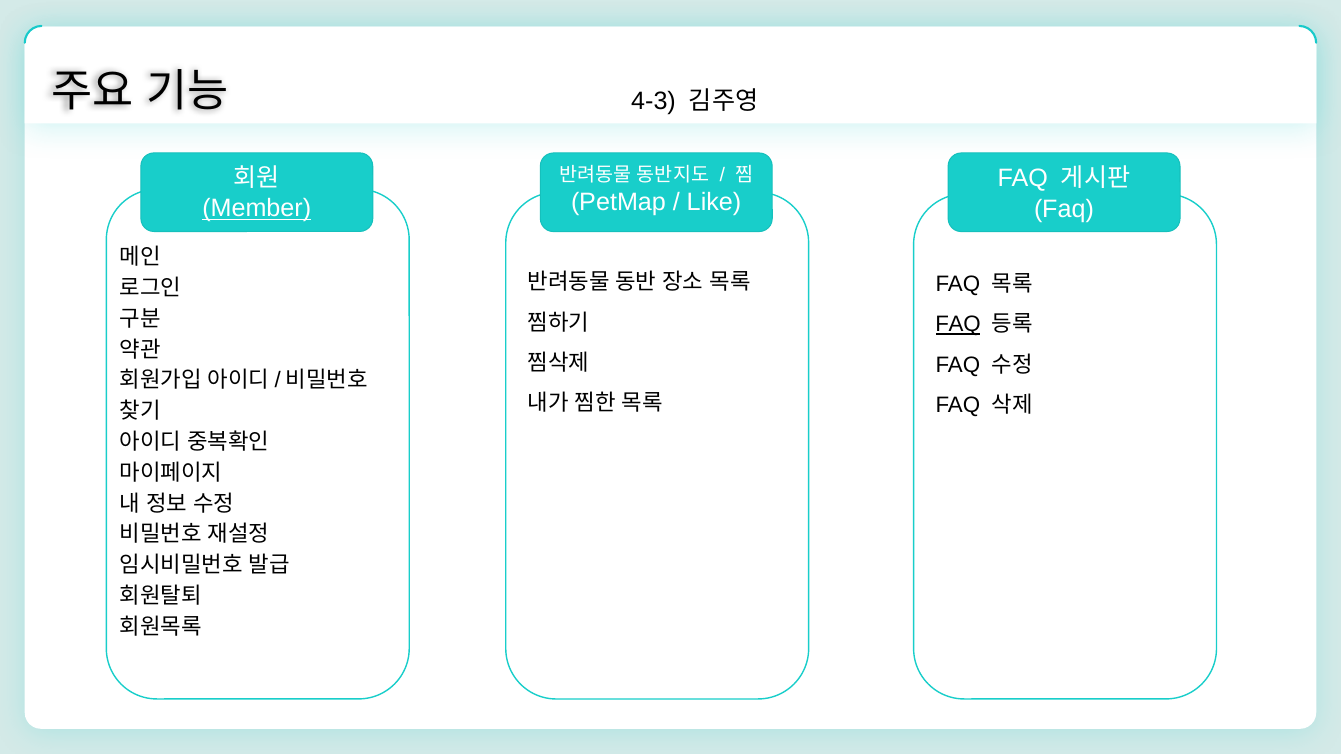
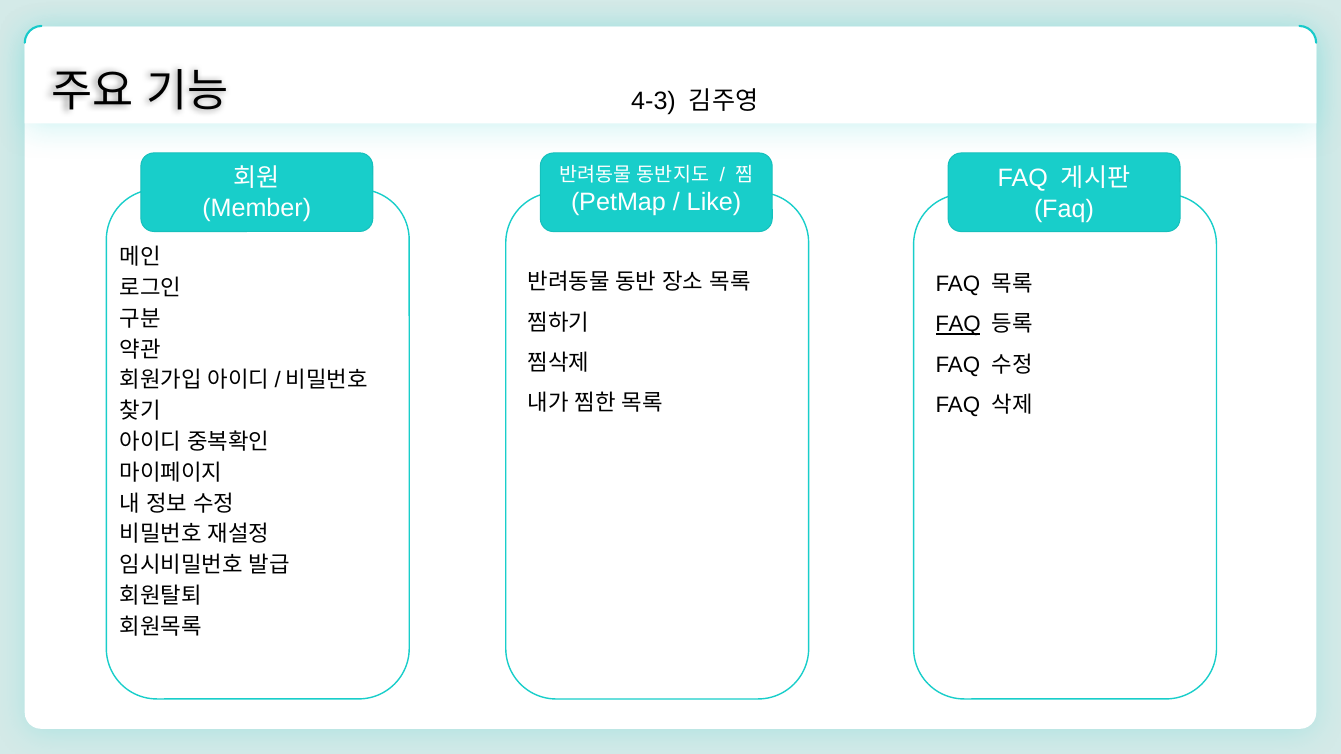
Member underline: present -> none (257, 209)
